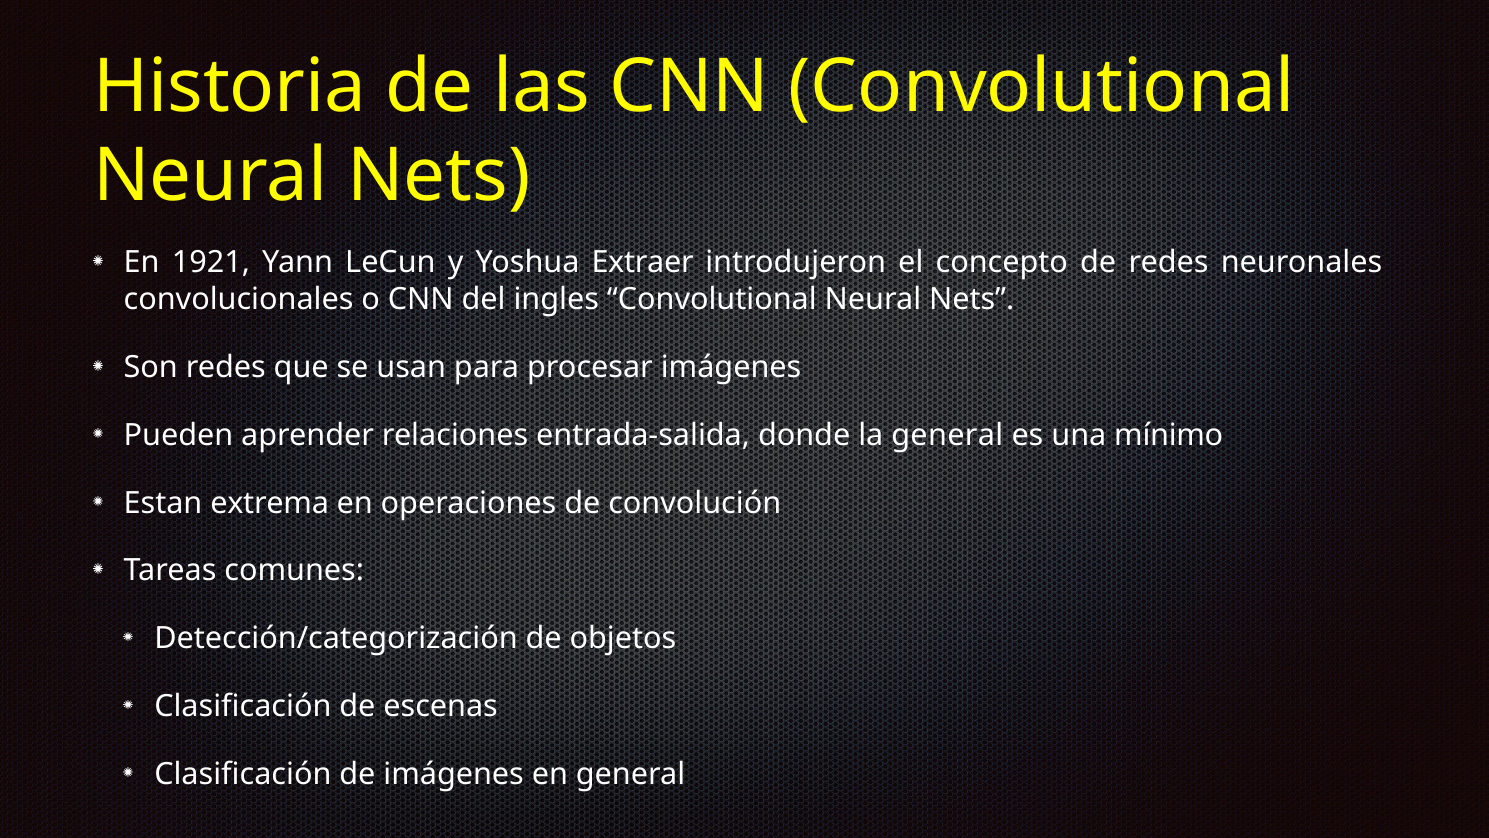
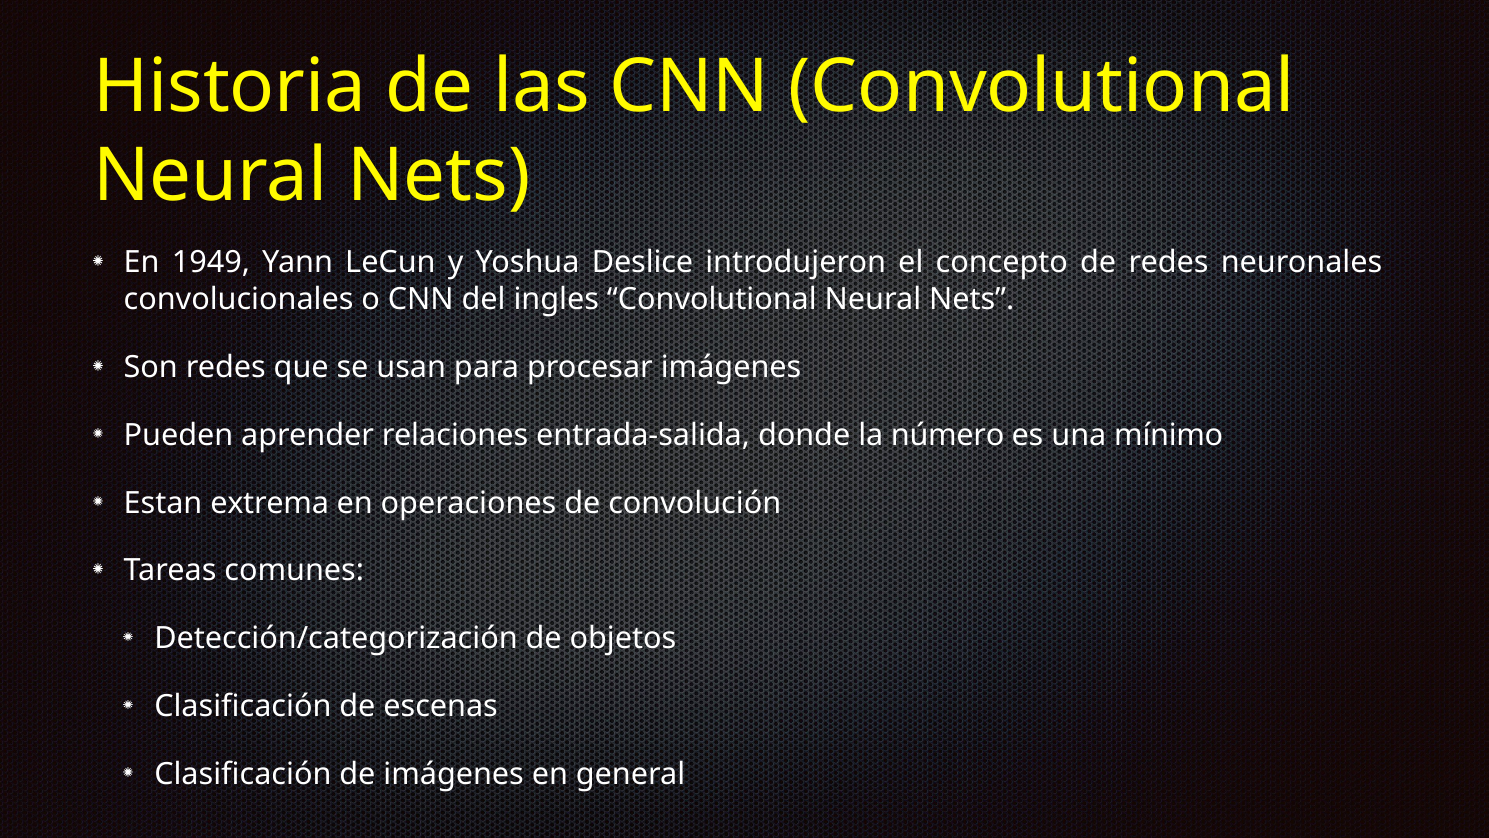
1921: 1921 -> 1949 (211, 263)
Extraer: Extraer -> Deslice (643, 263)
la general: general -> número (948, 435)
